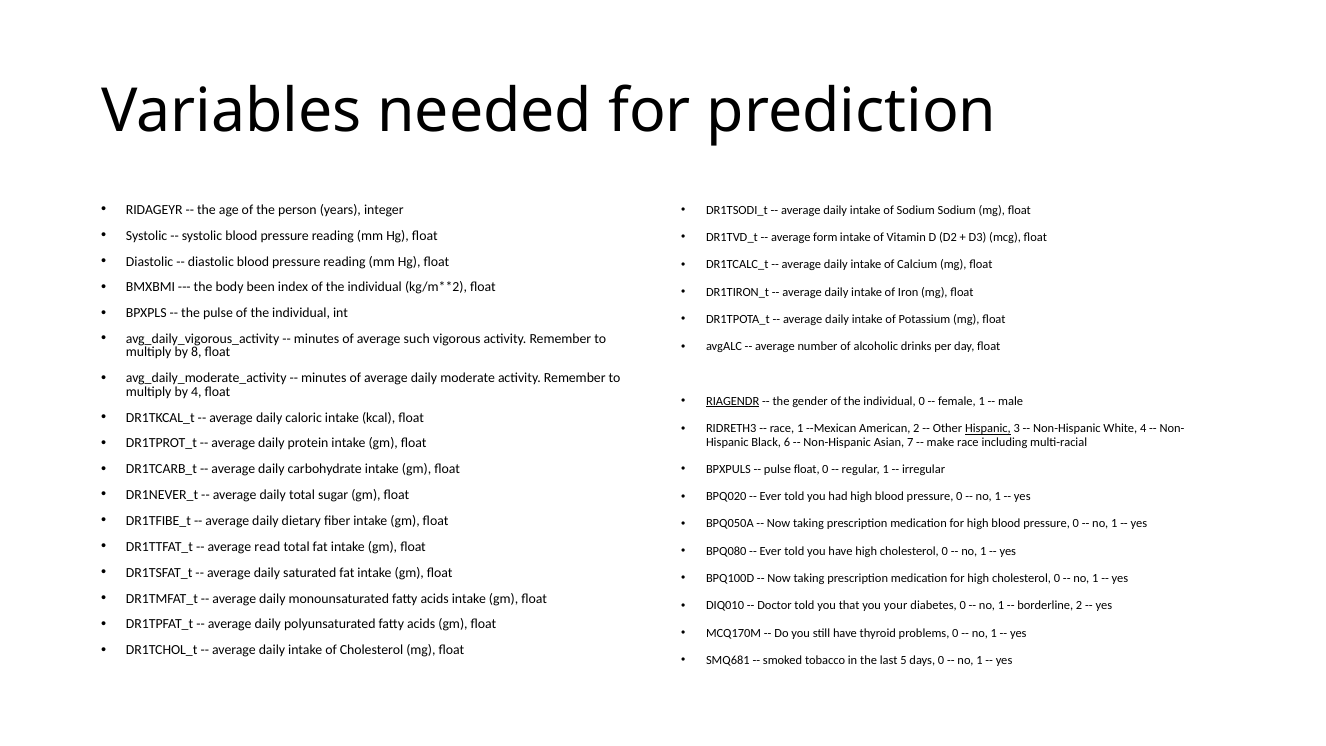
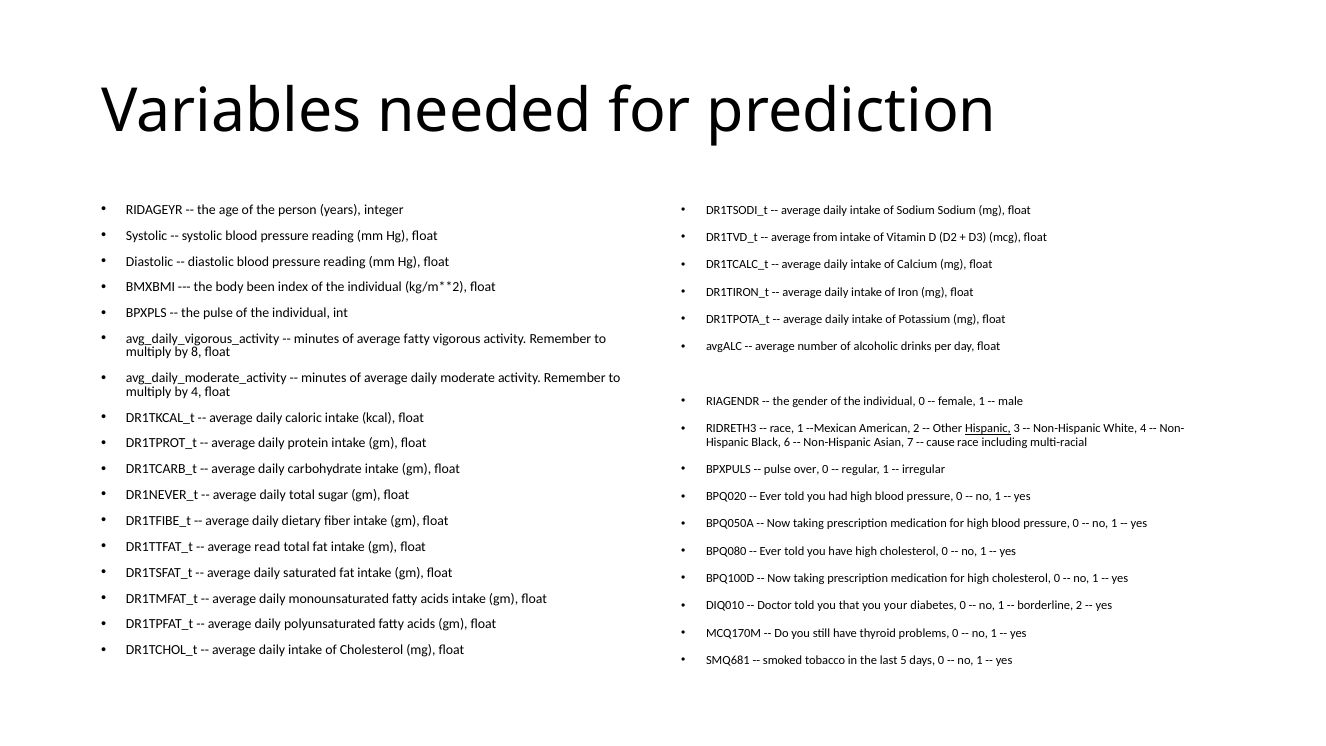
form: form -> from (825, 237)
average such: such -> fatty (417, 339)
RIAGENDR underline: present -> none (733, 401)
make: make -> cause (941, 442)
pulse float: float -> over (807, 469)
